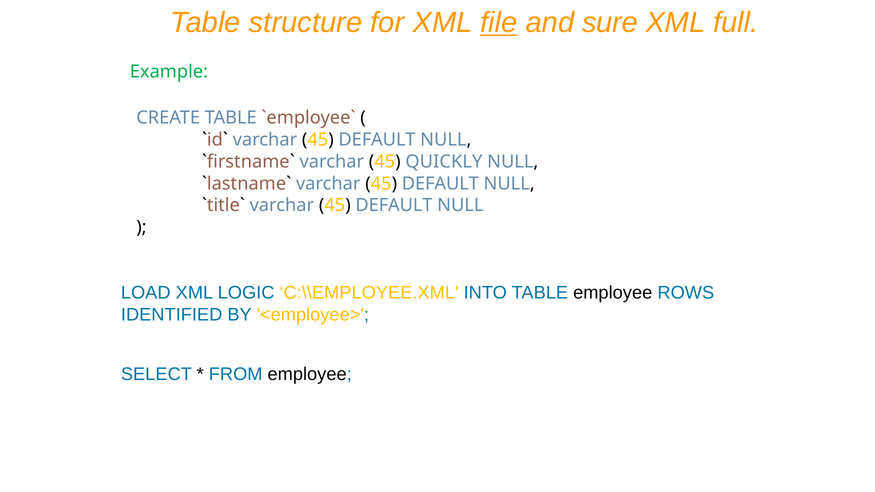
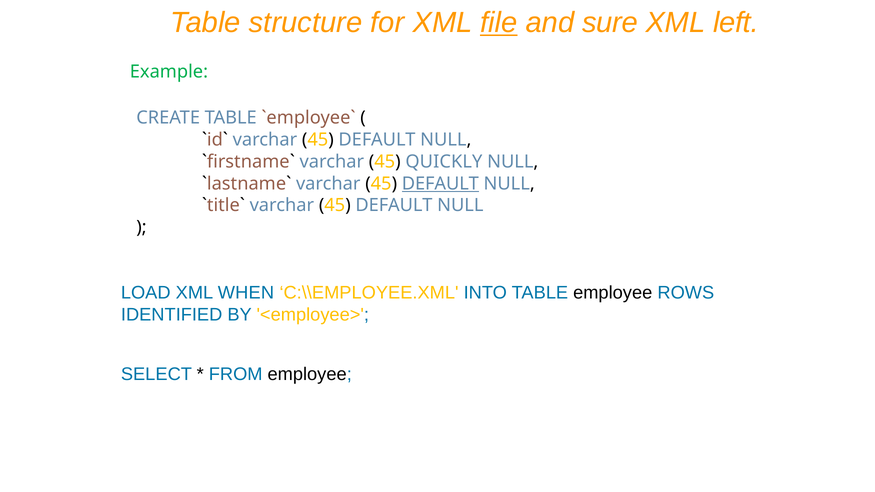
full: full -> left (736, 23)
DEFAULT underline: none -> present (440, 184)
LOGIC: LOGIC -> WHEN (246, 293)
